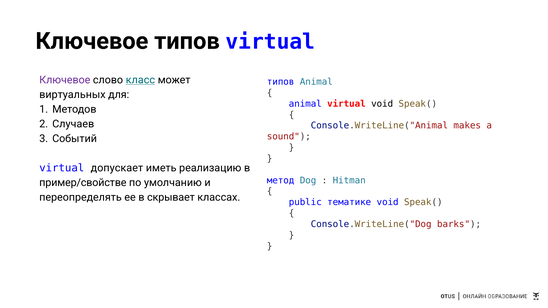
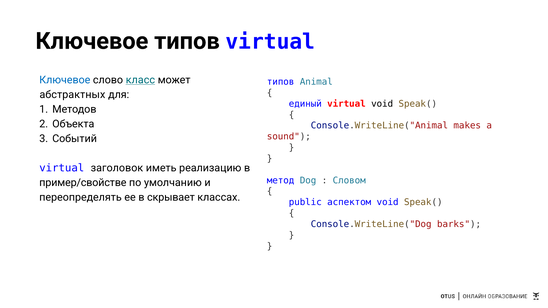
Ключевое colour: purple -> blue (65, 80)
виртуальных: виртуальных -> абстрактных (72, 95)
animal: animal -> единый (305, 104)
Случаев: Случаев -> Объекта (73, 124)
допускает: допускает -> заголовок (117, 168)
Hitman: Hitman -> Словом (349, 181)
тематике: тематике -> аспектом (349, 202)
